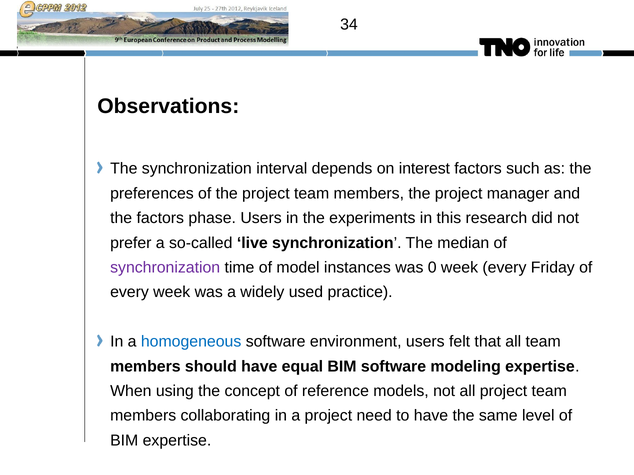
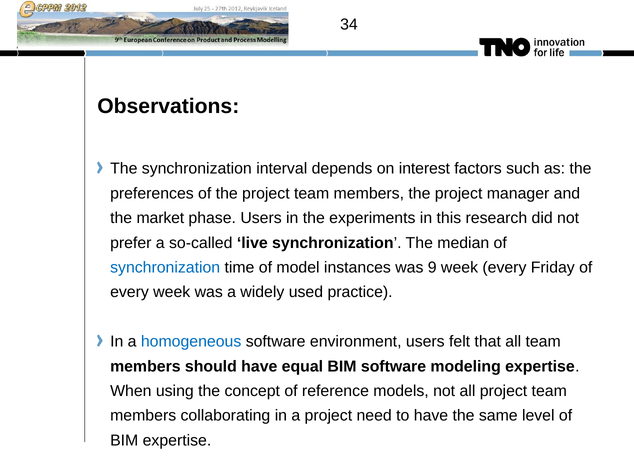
the factors: factors -> market (160, 218)
synchronization colour: purple -> blue (165, 268)
0: 0 -> 9 (432, 268)
